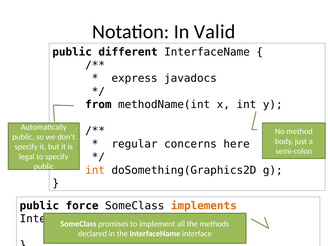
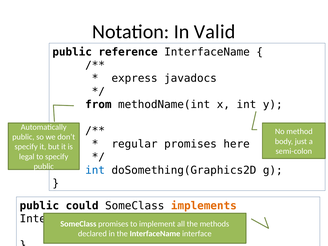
different: different -> reference (128, 52)
regular concerns: concerns -> promises (190, 144)
int colour: orange -> blue (95, 170)
force: force -> could (82, 206)
